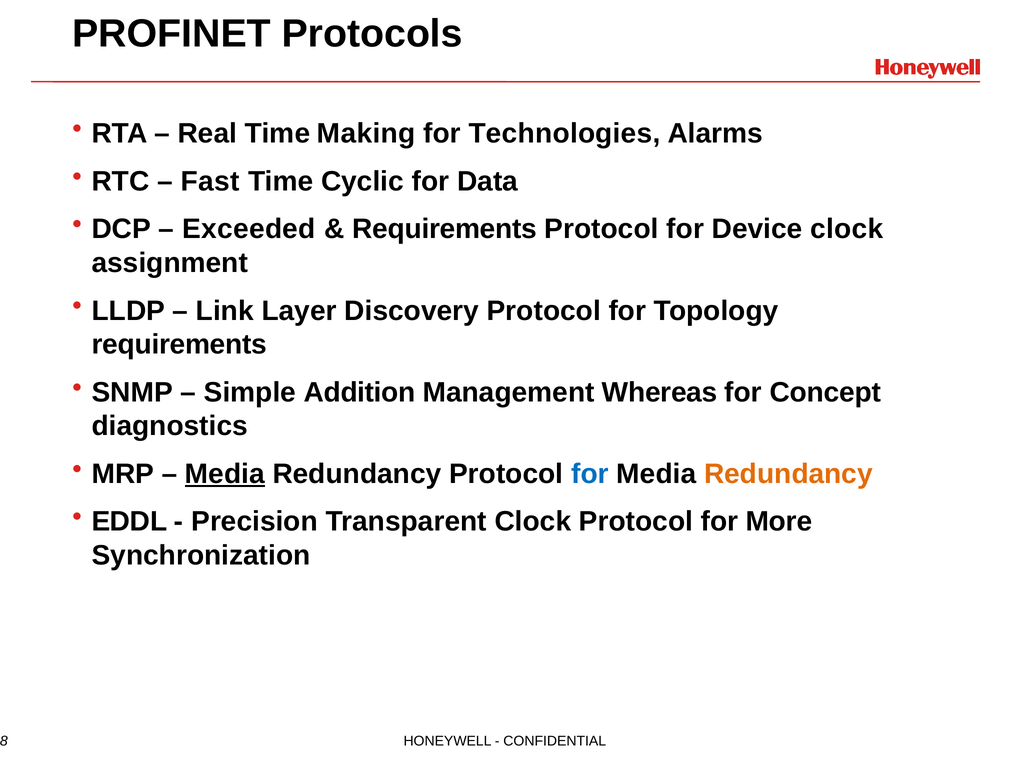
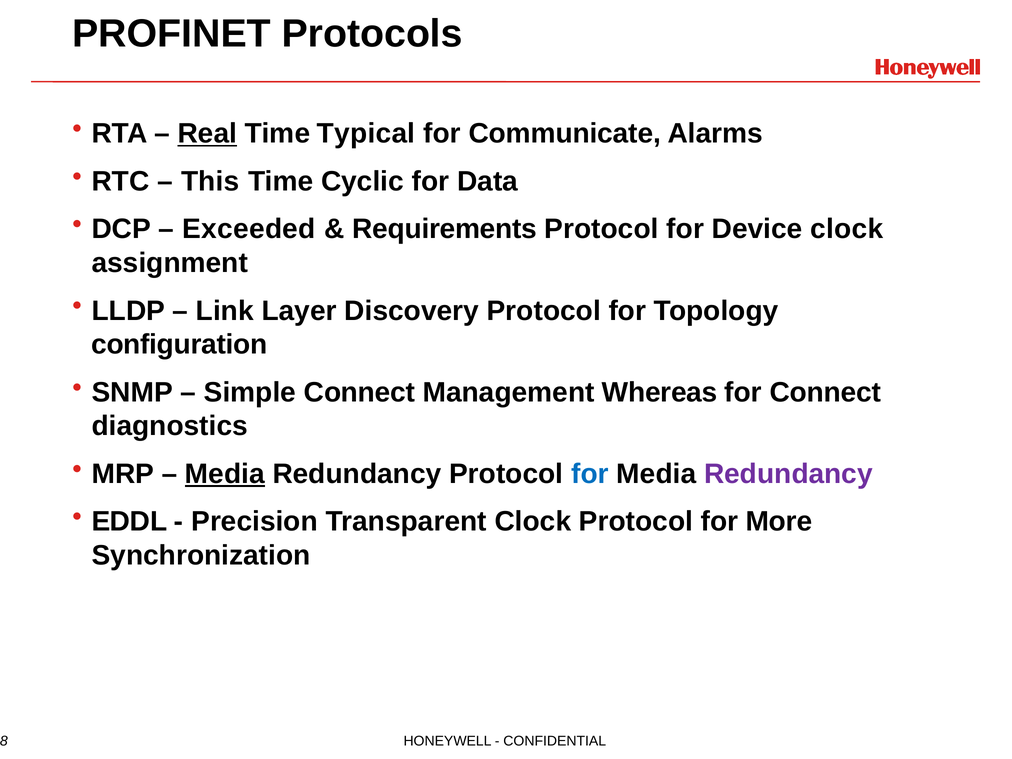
Real underline: none -> present (207, 134)
Making: Making -> Typical (366, 134)
Technologies: Technologies -> Communicate (565, 134)
Fast: Fast -> This (210, 181)
requirements: requirements -> configuration (179, 344)
Simple Addition: Addition -> Connect (360, 392)
for Concept: Concept -> Connect (825, 392)
Redundancy colour: orange -> purple (788, 474)
